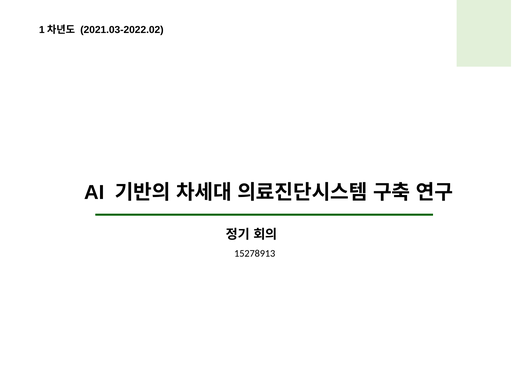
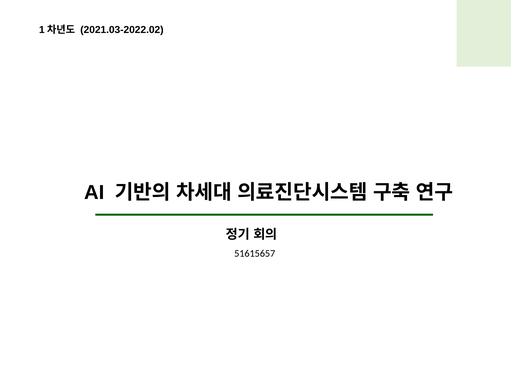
15278913: 15278913 -> 51615657 (255, 253)
